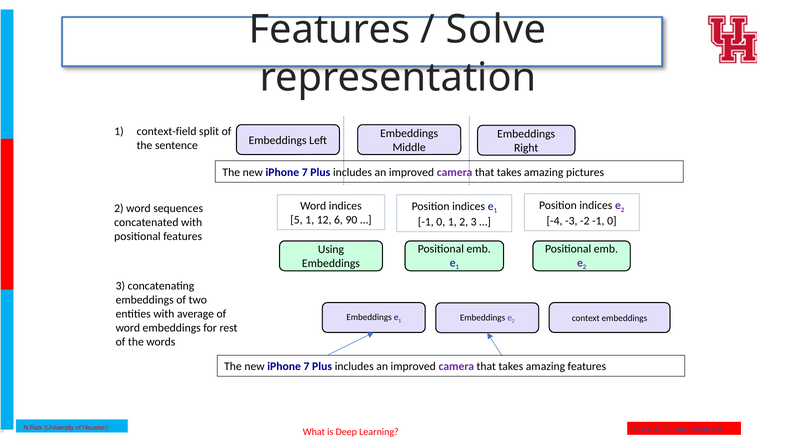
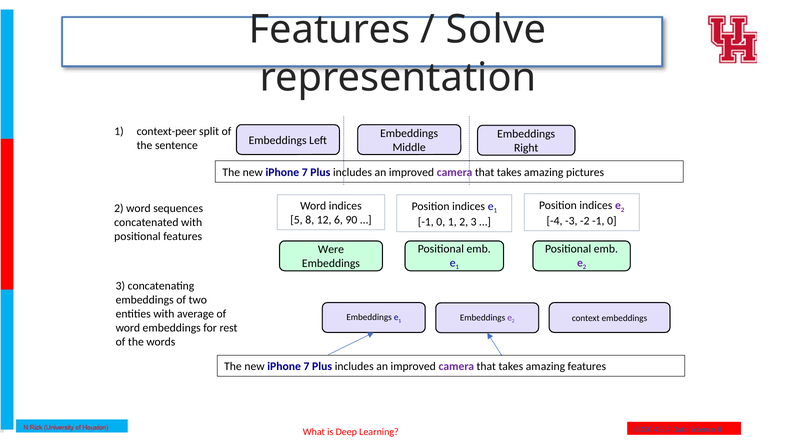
context-field: context-field -> context-peer (167, 131)
5 1: 1 -> 8 (310, 220)
Using: Using -> Were (331, 249)
